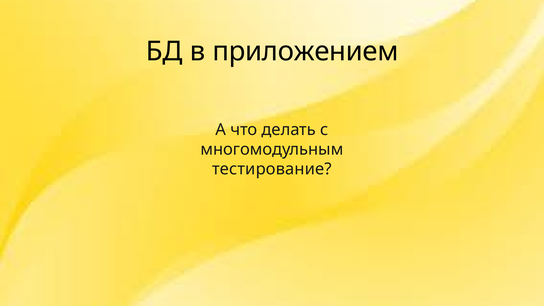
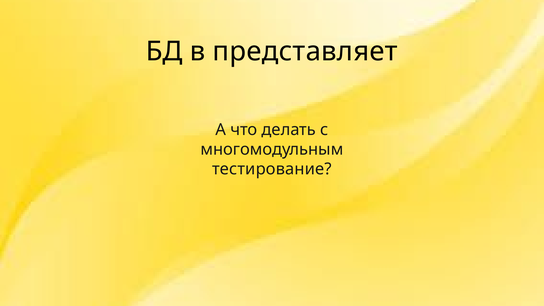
приложением: приложением -> представляет (305, 52)
